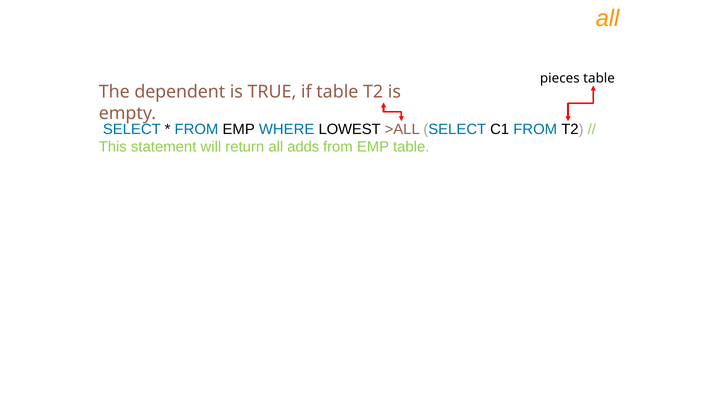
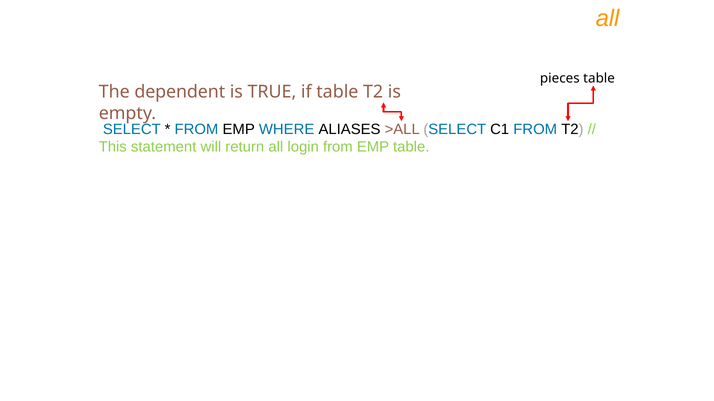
LOWEST: LOWEST -> ALIASES (350, 129)
adds: adds -> login (303, 147)
